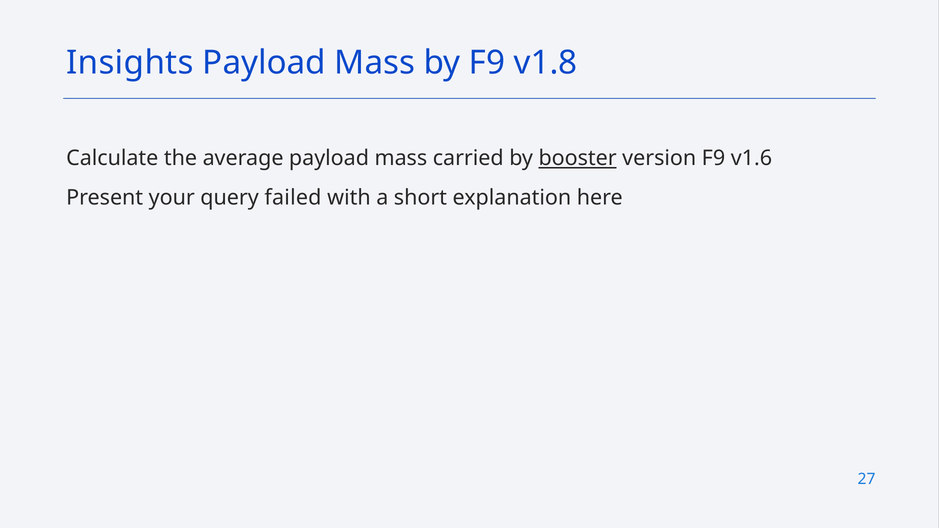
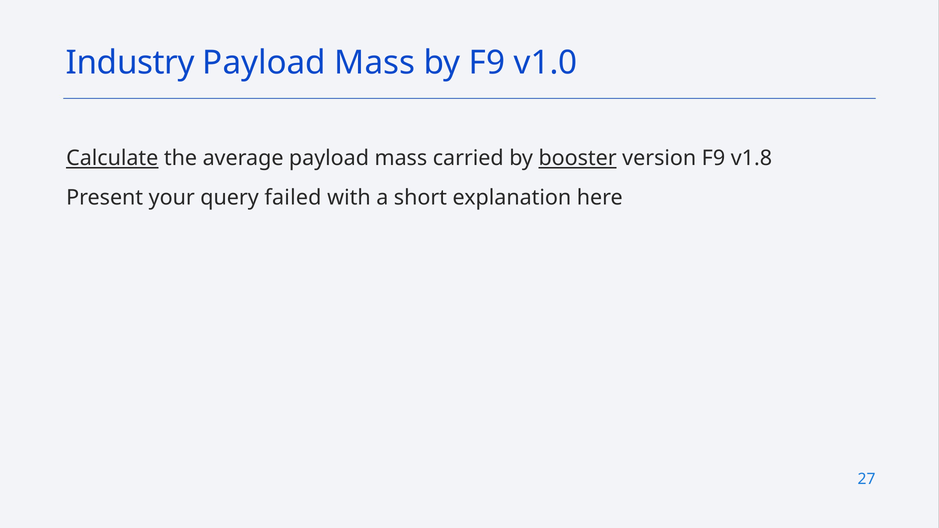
Insights: Insights -> Industry (130, 63)
v1.8: v1.8 -> v1.0 (546, 63)
Calculate underline: none -> present (112, 158)
v1.6: v1.6 -> v1.8 (751, 158)
